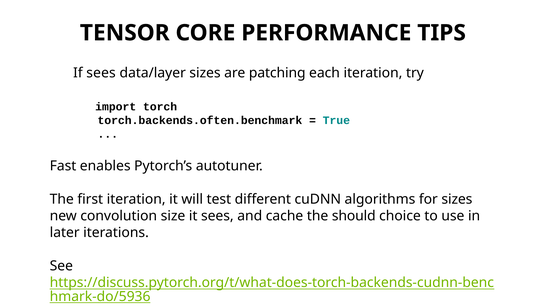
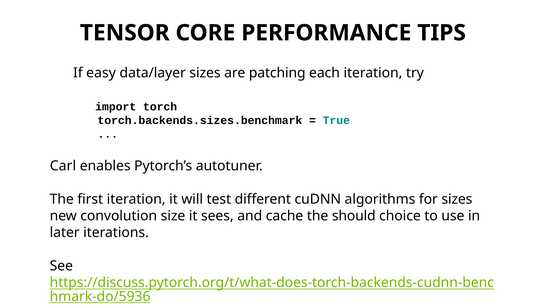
If sees: sees -> easy (101, 73)
torch.backends.often.benchmark: torch.backends.often.benchmark -> torch.backends.sizes.benchmark (200, 120)
Fast: Fast -> Carl (63, 166)
